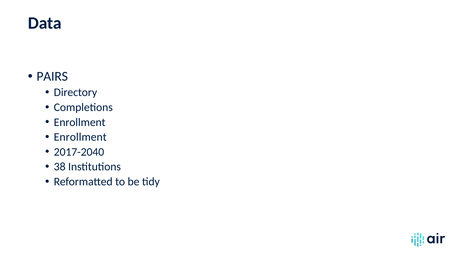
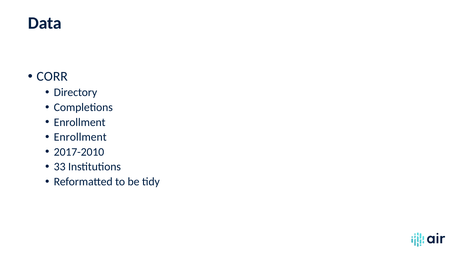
PAIRS: PAIRS -> CORR (52, 76)
2017-2040: 2017-2040 -> 2017-2010 (79, 152)
38: 38 -> 33 (60, 167)
